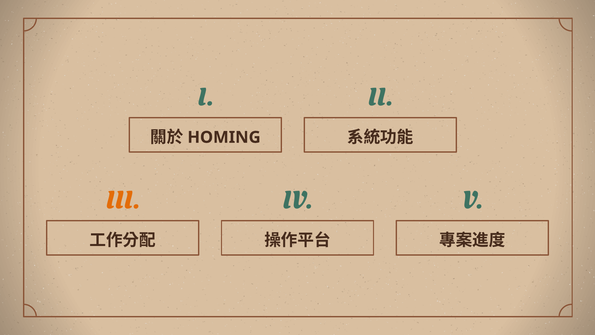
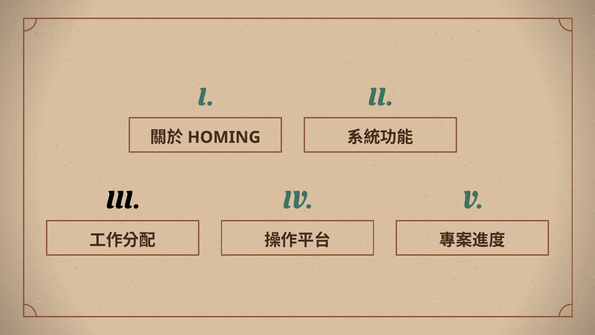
III colour: orange -> black (123, 200)
